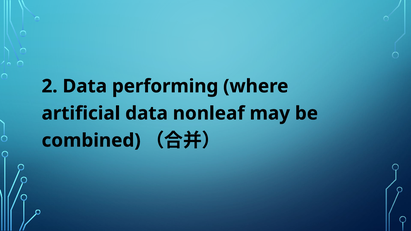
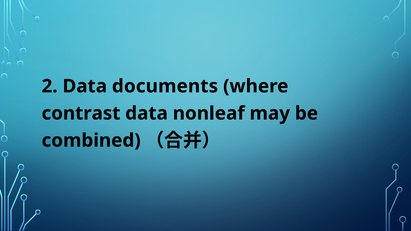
performing: performing -> documents (165, 86)
artificial: artificial -> contrast (81, 113)
